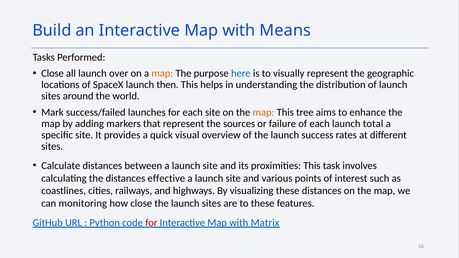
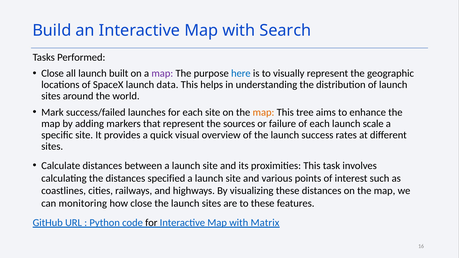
Means: Means -> Search (285, 31)
over: over -> built (119, 73)
map colour: orange -> purple (162, 73)
then: then -> data (167, 85)
total: total -> scale (373, 124)
effective: effective -> specified (166, 178)
for colour: red -> black (151, 223)
